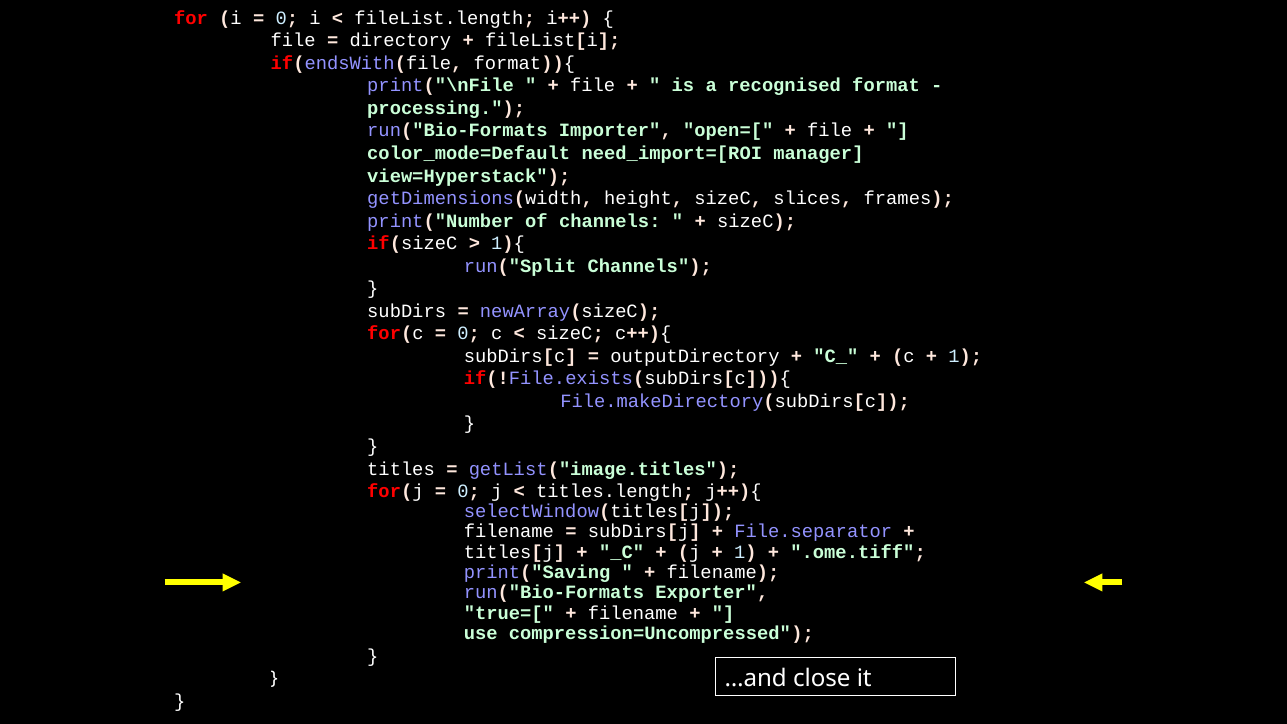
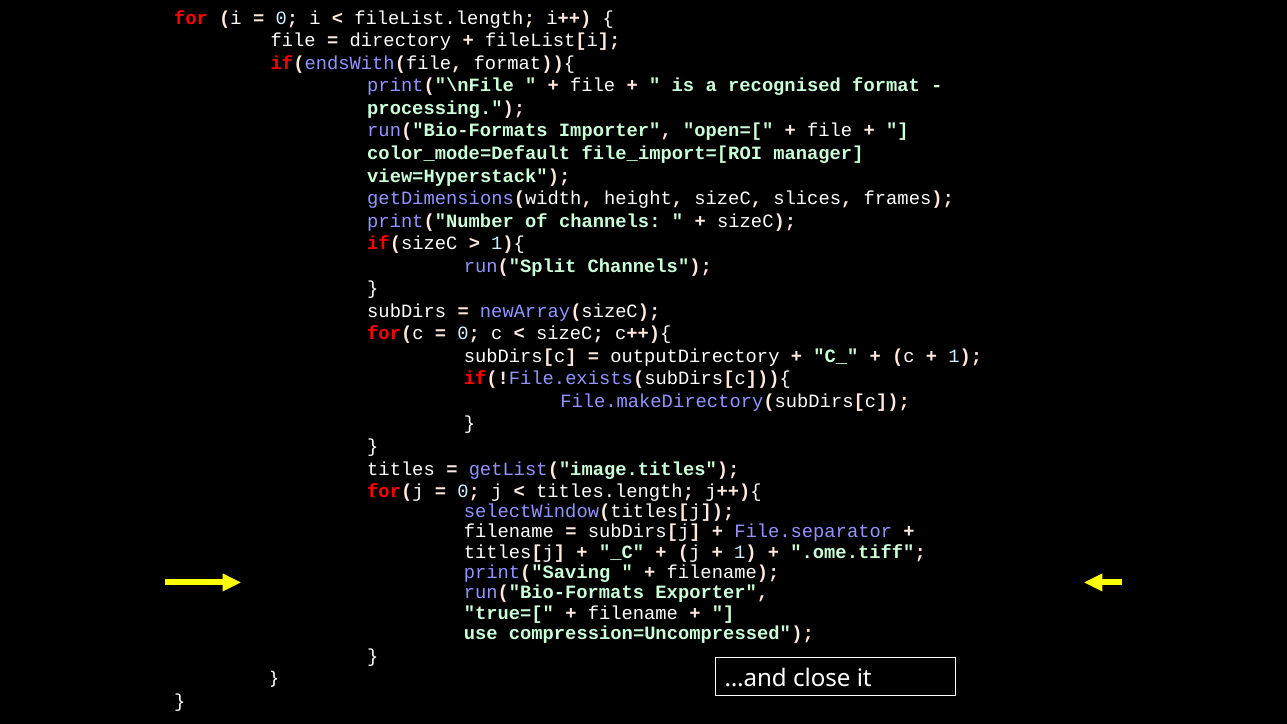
need_import=[ROI: need_import=[ROI -> file_import=[ROI (672, 153)
